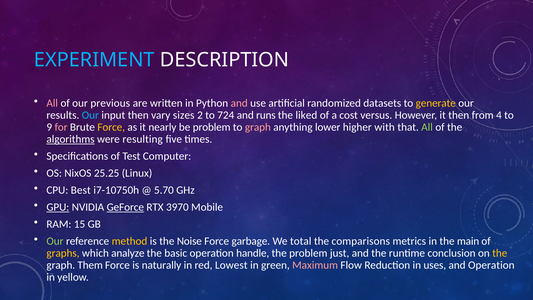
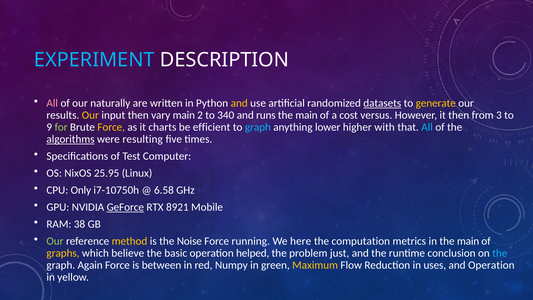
previous: previous -> naturally (110, 103)
and colour: pink -> yellow (239, 103)
datasets underline: none -> present (382, 103)
Our colour: light blue -> yellow (90, 115)
vary sizes: sizes -> main (184, 115)
724: 724 -> 340 (226, 115)
liked: liked -> main (306, 115)
4: 4 -> 3 (499, 115)
for colour: pink -> light green (61, 127)
nearly: nearly -> charts (162, 127)
be problem: problem -> efficient (212, 127)
graph colour: pink -> light blue (258, 127)
All colour: light green -> light blue (427, 127)
25.25: 25.25 -> 25.95 (107, 173)
Best: Best -> Only (81, 190)
5.70: 5.70 -> 6.58 (164, 190)
GPU underline: present -> none (58, 207)
3970: 3970 -> 8921 (177, 207)
15: 15 -> 38 (80, 224)
garbage: garbage -> running (251, 241)
total: total -> here (301, 241)
comparisons: comparisons -> computation (361, 241)
analyze: analyze -> believe (128, 253)
handle: handle -> helped (253, 253)
the colour: yellow -> light blue (500, 253)
Them: Them -> Again (90, 265)
naturally: naturally -> between (162, 265)
Lowest: Lowest -> Numpy (231, 265)
Maximum colour: pink -> yellow (315, 265)
